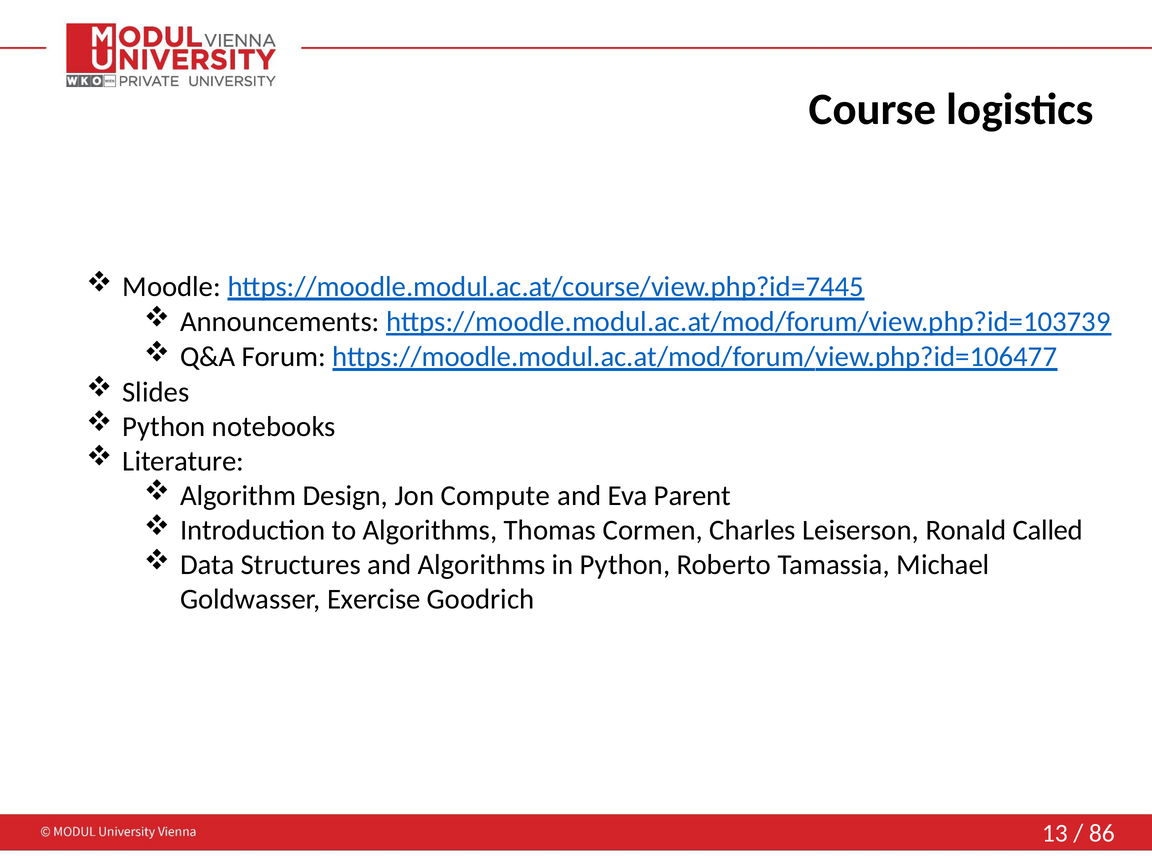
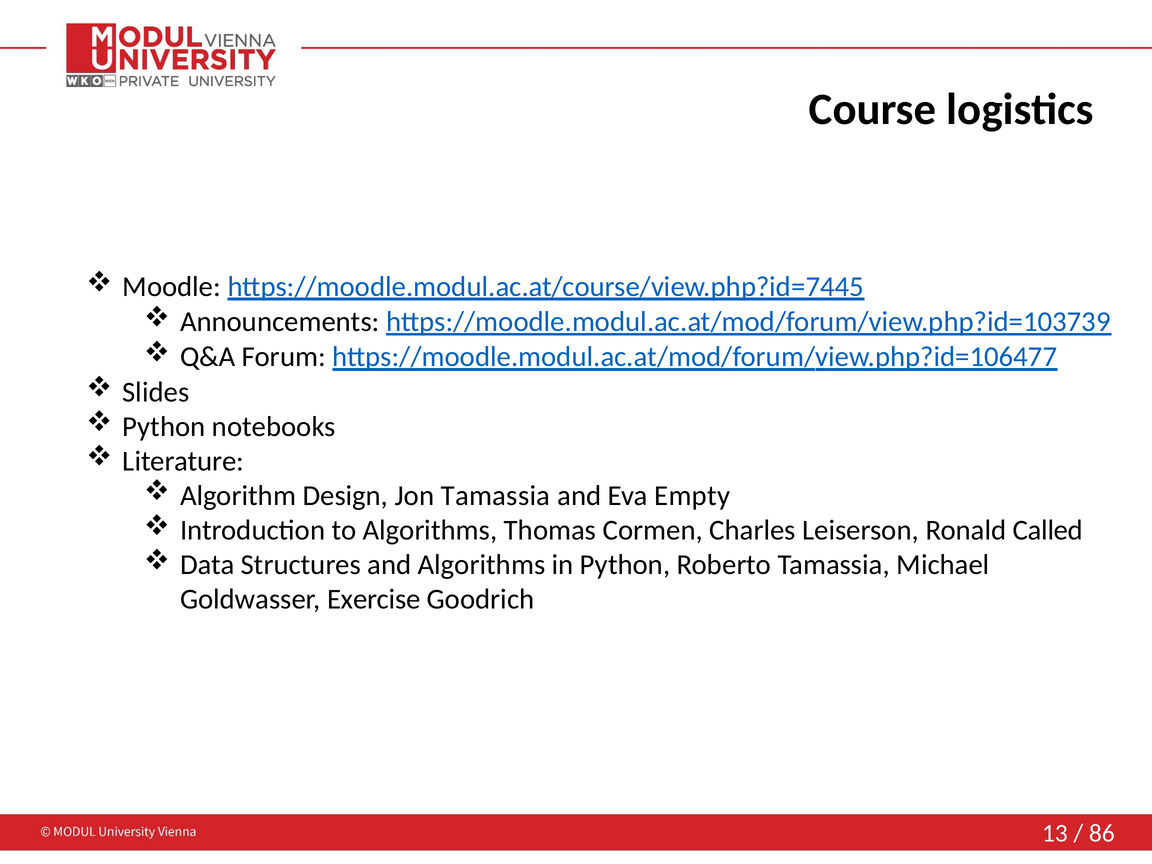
Jon Compute: Compute -> Tamassia (496, 496)
Parent: Parent -> Empty (692, 496)
